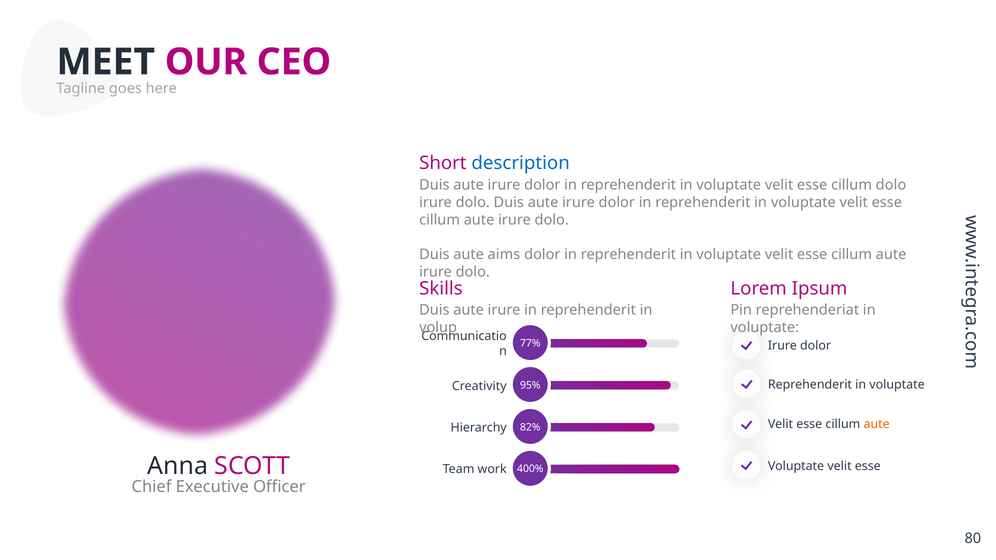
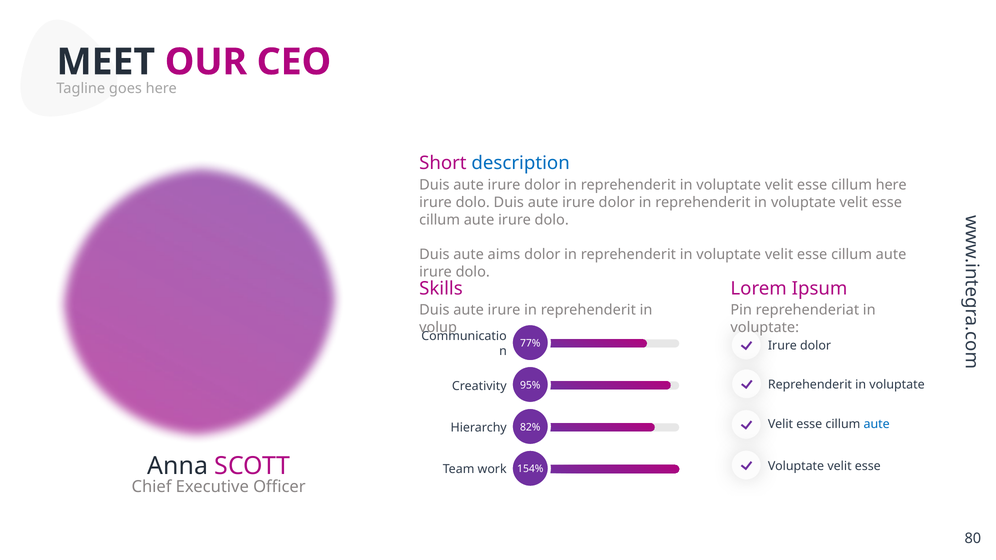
cillum dolo: dolo -> here (891, 185)
aute colour: orange -> blue (877, 424)
400%: 400% -> 154% (530, 469)
